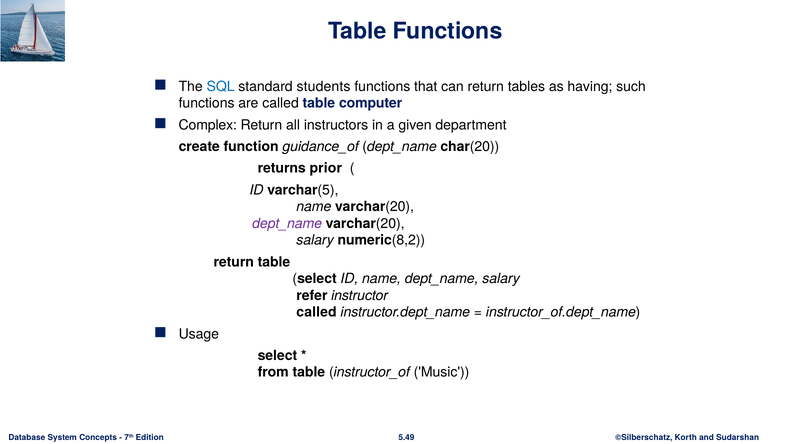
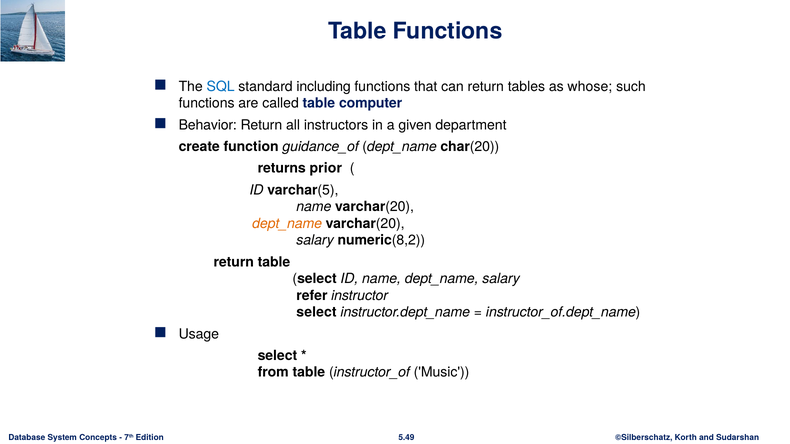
students: students -> including (324, 87)
having: having -> whose (590, 87)
Complex: Complex -> Behavior (208, 125)
dept_name colour: purple -> orange (287, 224)
called: called -> select (317, 313)
